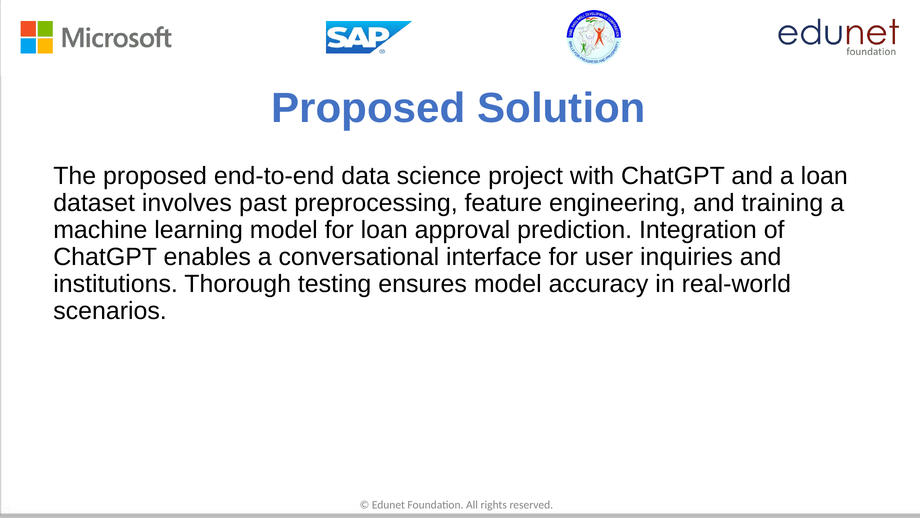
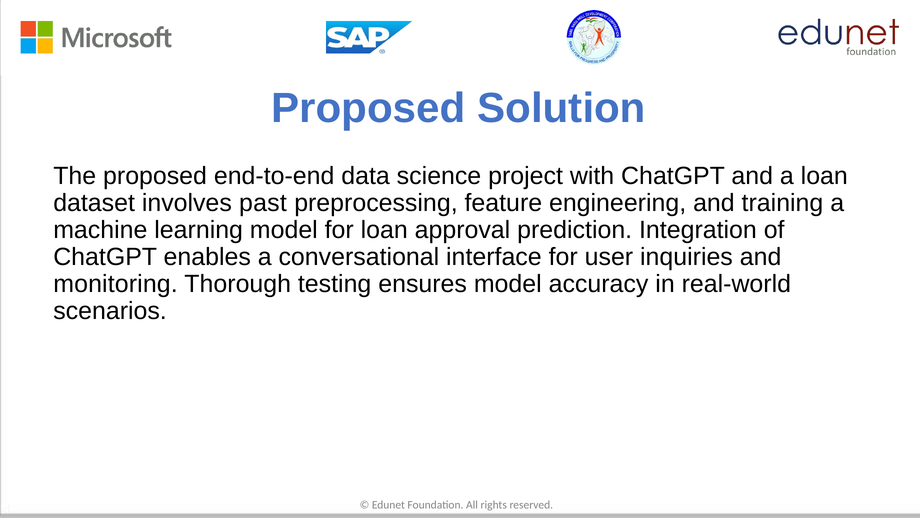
institutions: institutions -> monitoring (116, 284)
